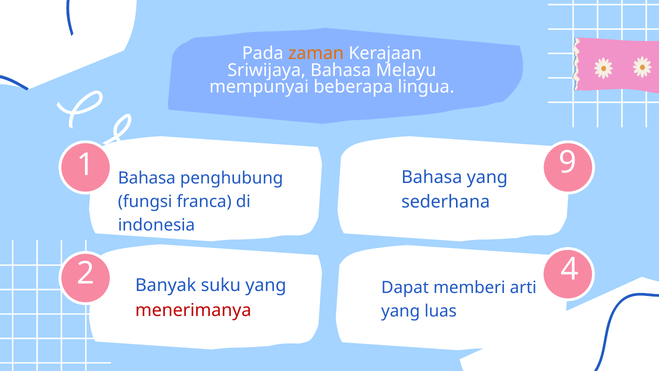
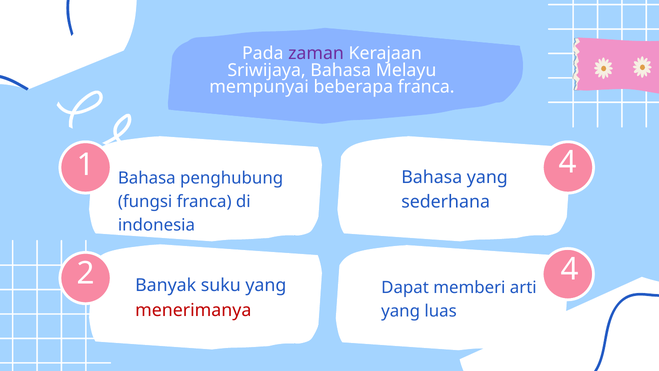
zaman colour: orange -> purple (316, 53)
beberapa lingua: lingua -> franca (426, 87)
1 9: 9 -> 4 (568, 162)
